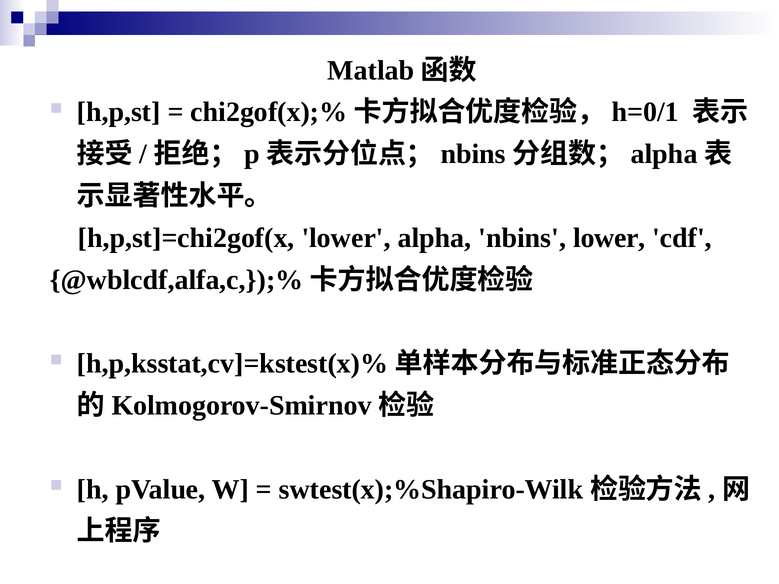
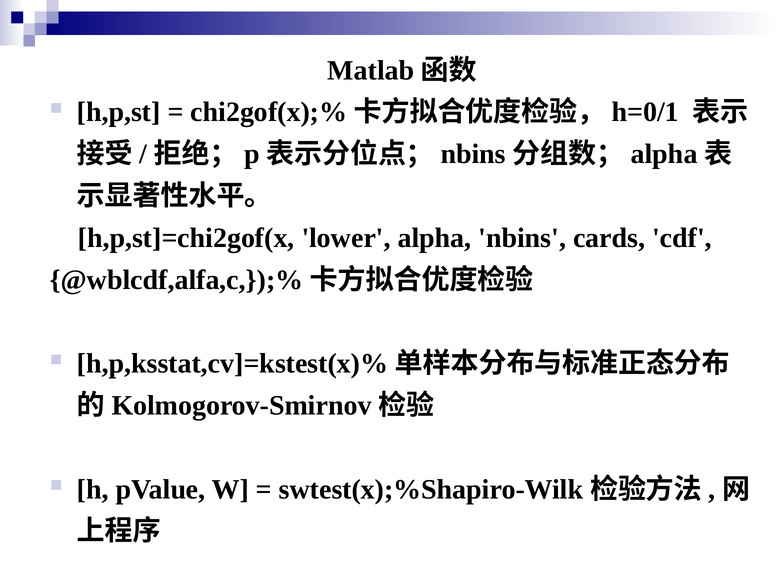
nbins lower: lower -> cards (609, 238)
